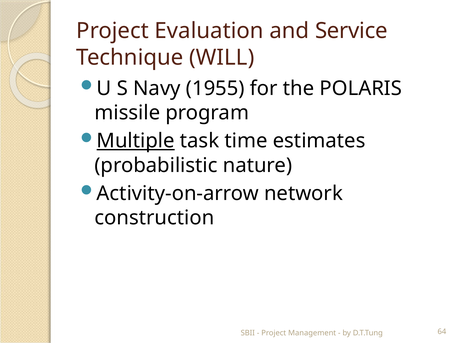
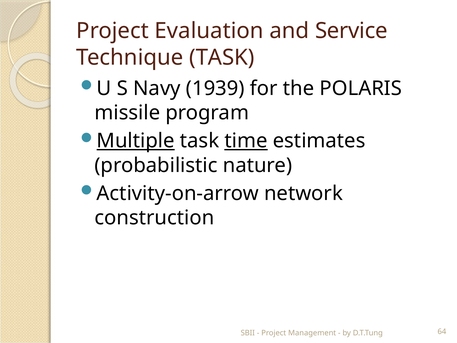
Technique WILL: WILL -> TASK (222, 58)
1955: 1955 -> 1939 (215, 88)
time underline: none -> present (246, 141)
